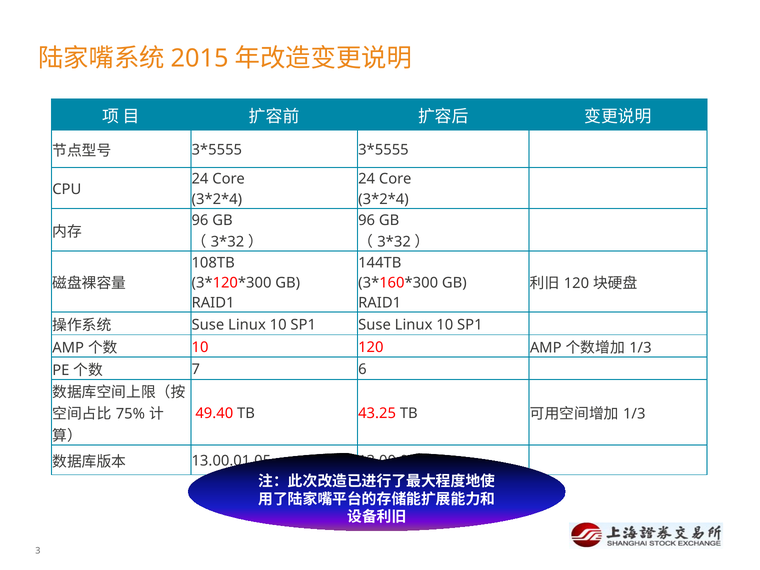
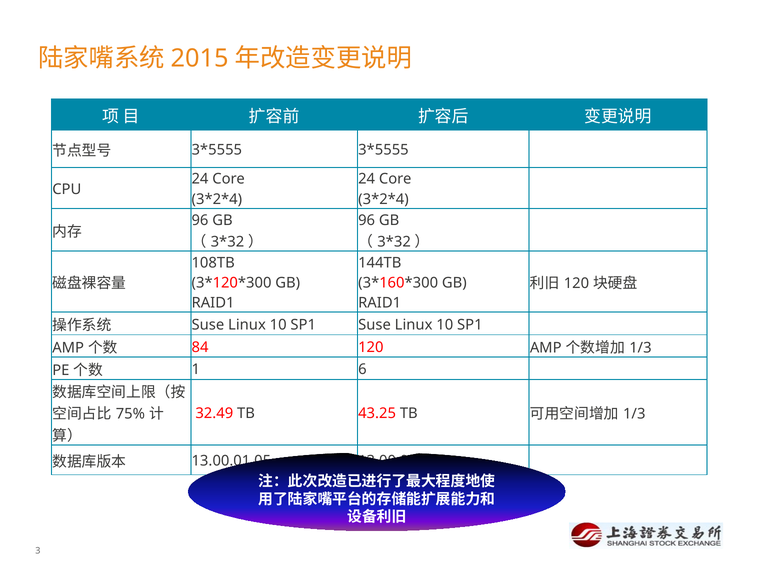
10: 10 -> 84 (200, 347)
7: 7 -> 1 (196, 370)
49.40: 49.40 -> 32.49 (214, 413)
